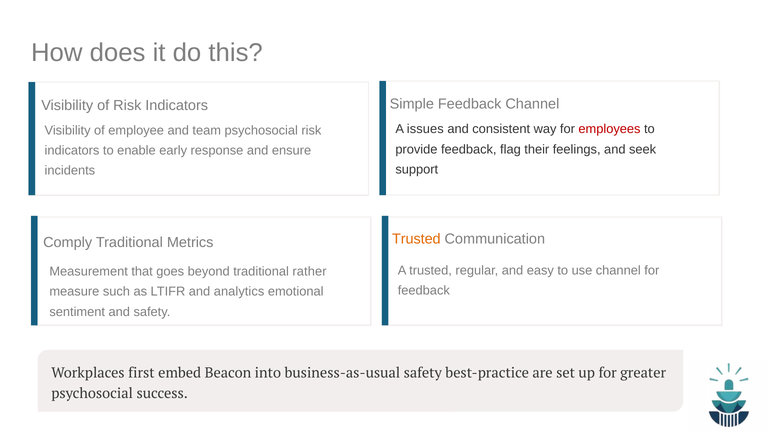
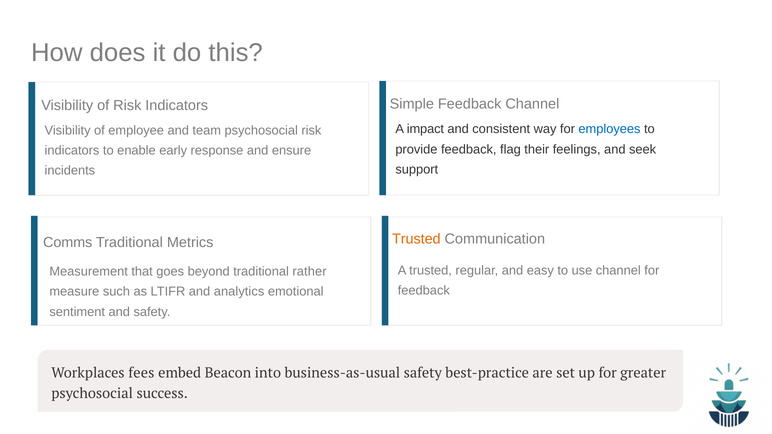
issues: issues -> impact (425, 129)
employees colour: red -> blue (609, 129)
Comply: Comply -> Comms (68, 243)
first: first -> fees (141, 373)
